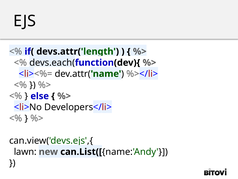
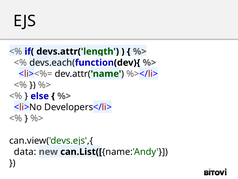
lawn: lawn -> data (25, 151)
